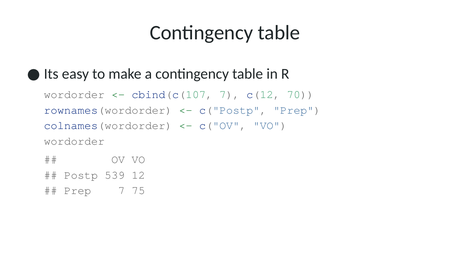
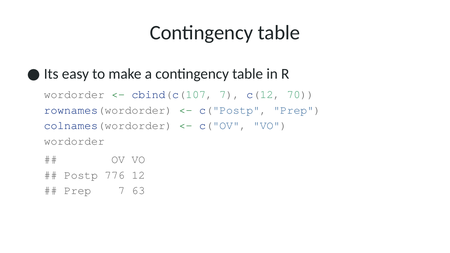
539: 539 -> 776 (115, 175)
75: 75 -> 63 (138, 191)
